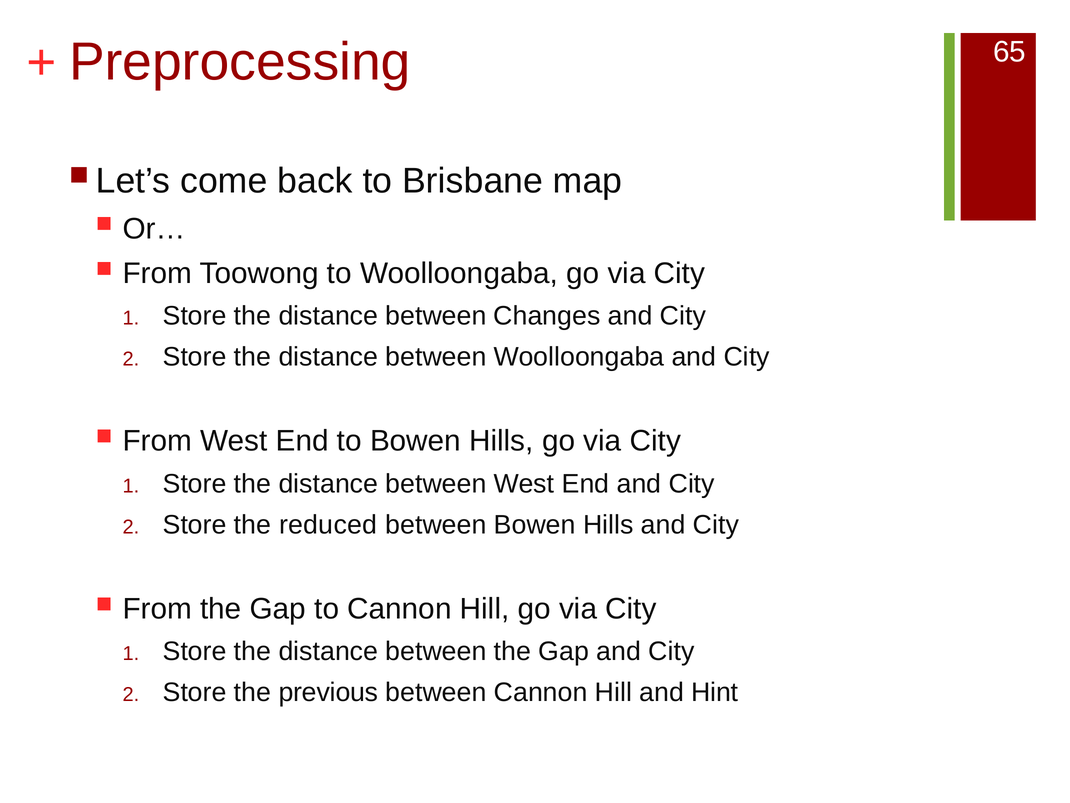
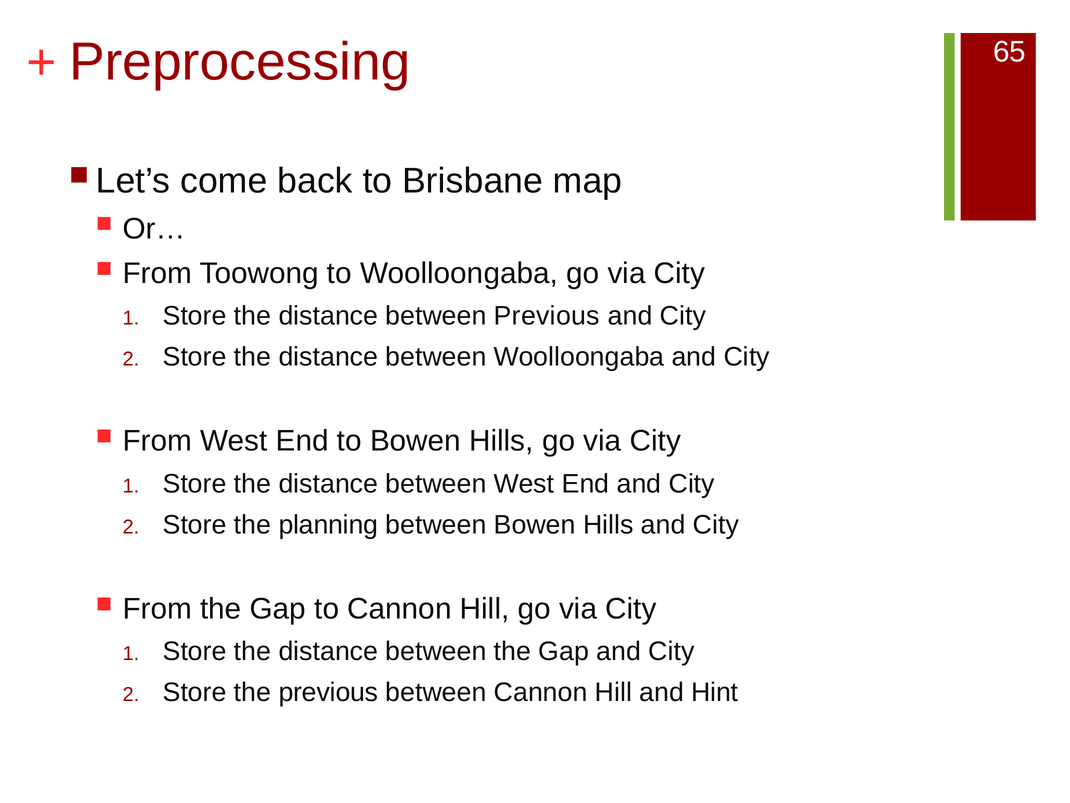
between Changes: Changes -> Previous (547, 316)
reduced: reduced -> planning (328, 525)
